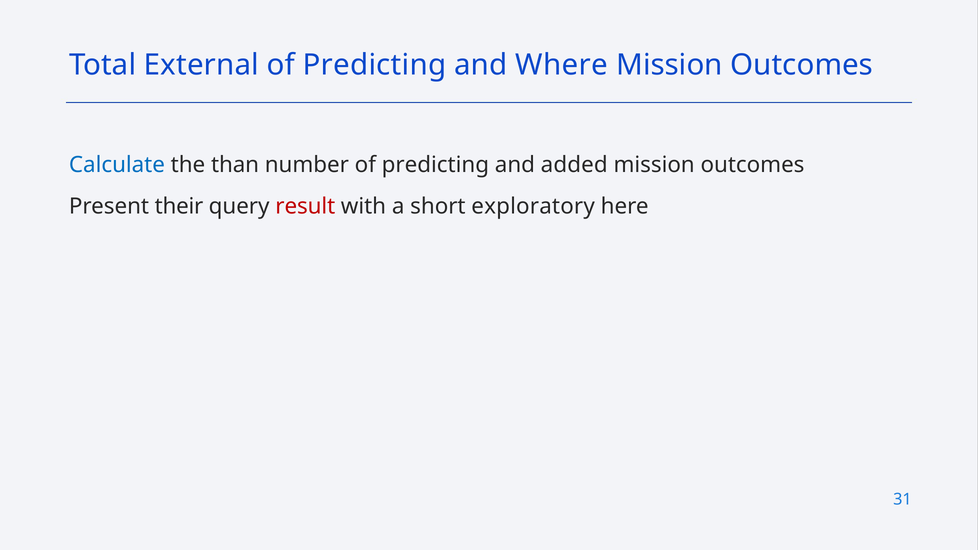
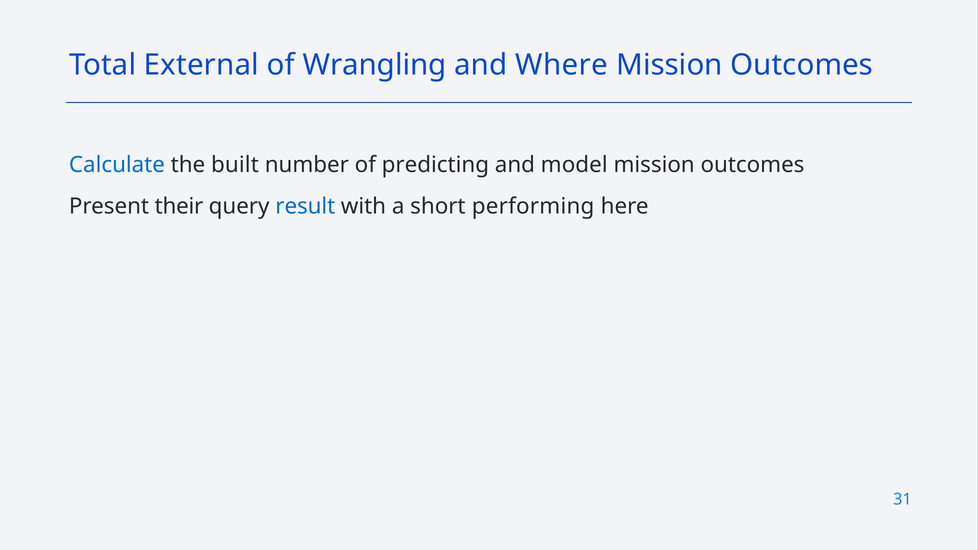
Predicting: Predicting -> Wrangling (375, 65)
than: than -> built (235, 165)
added: added -> model (574, 165)
result colour: red -> blue (305, 206)
exploratory: exploratory -> performing (533, 206)
